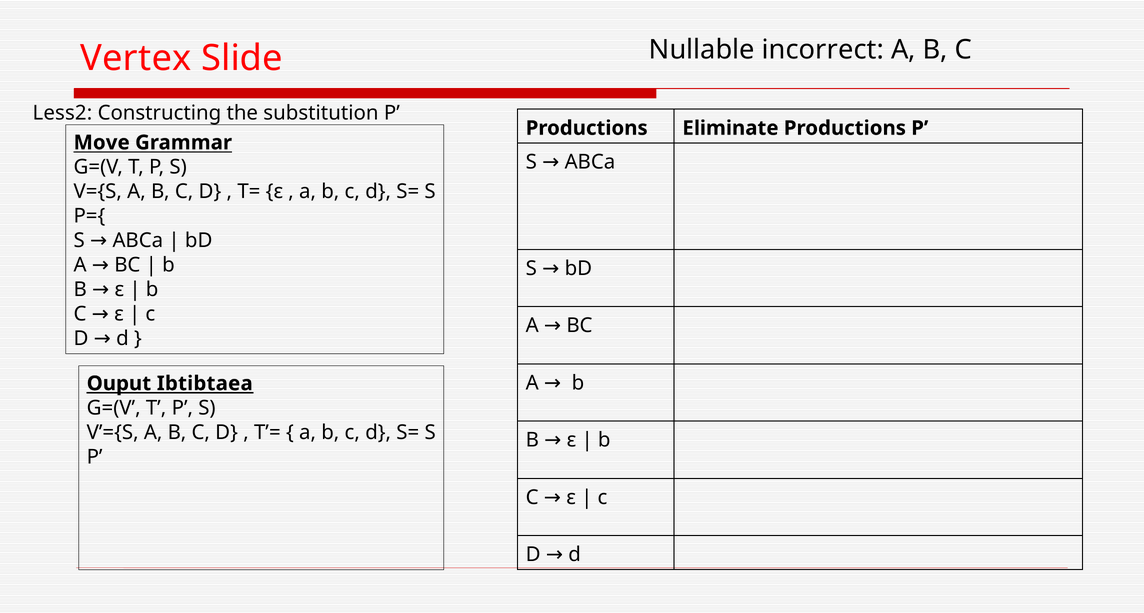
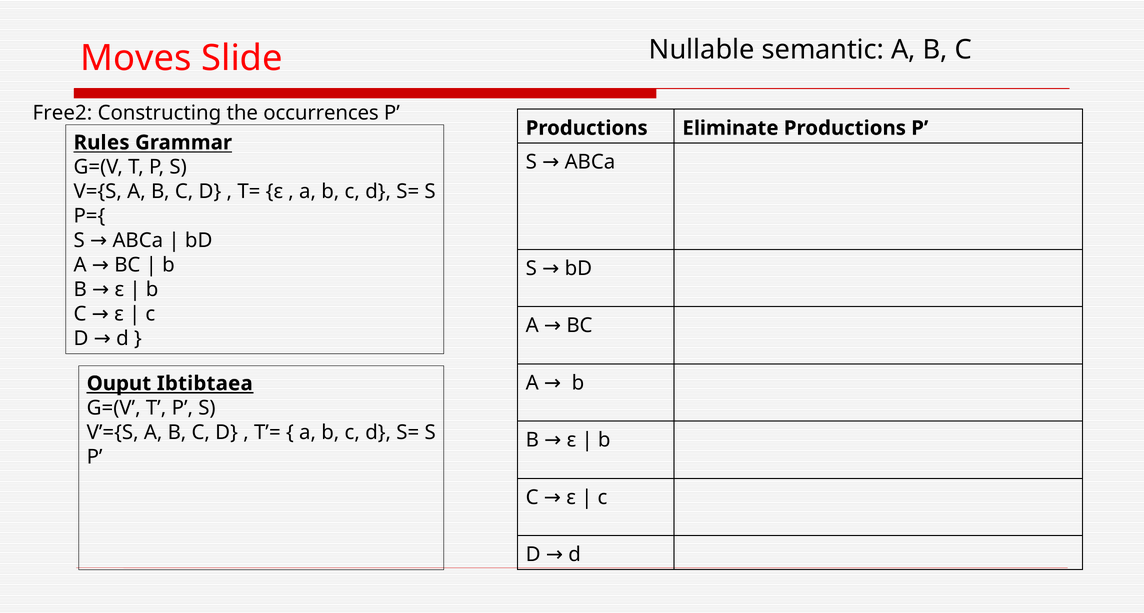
incorrect: incorrect -> semantic (823, 49)
Vertex: Vertex -> Moves (136, 58)
Less2: Less2 -> Free2 (62, 113)
substitution: substitution -> occurrences (321, 113)
Move: Move -> Rules (102, 143)
